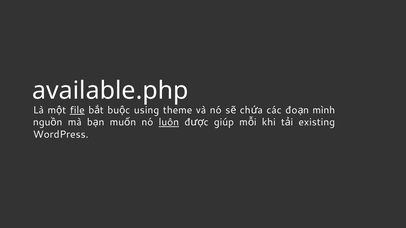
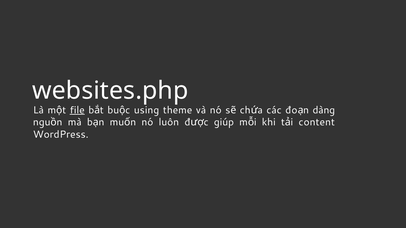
available.php: available.php -> websites.php (110, 91)
mình: mình -> dàng (324, 110)
luôn underline: present -> none (169, 122)
existing: existing -> content (317, 122)
